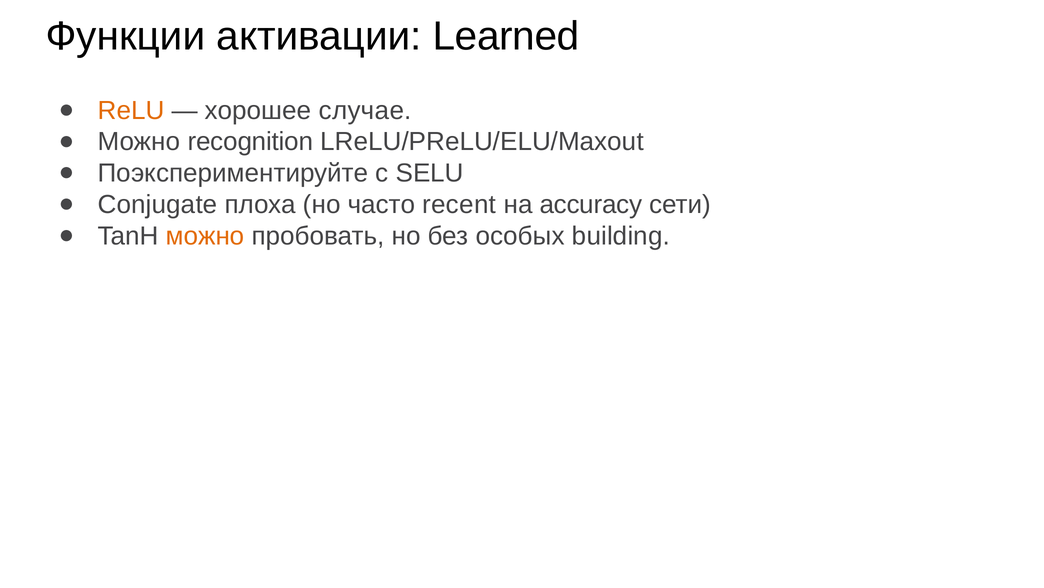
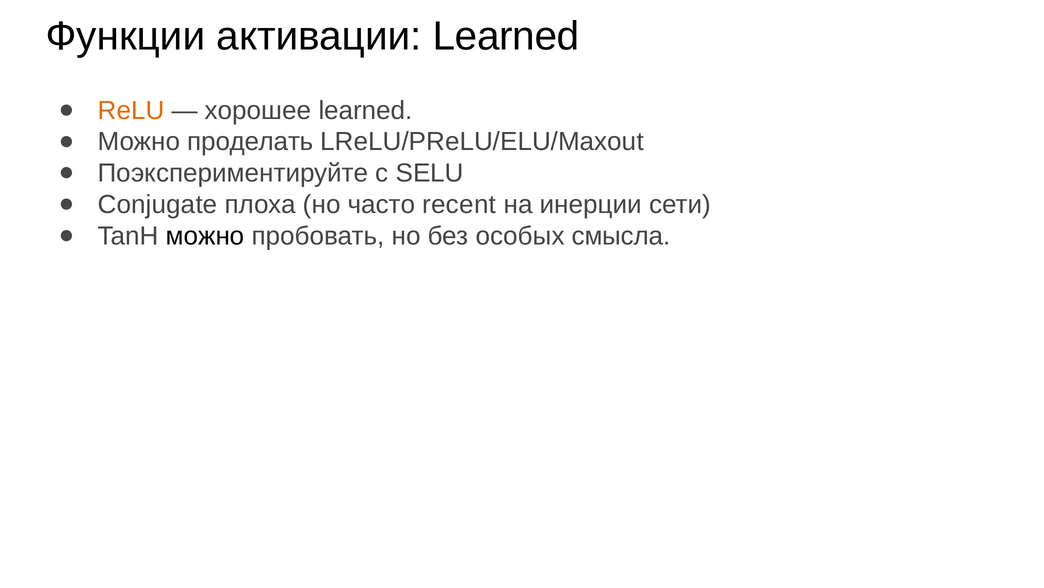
хорошее случае: случае -> learned (365, 110)
recognition: recognition -> проделать (250, 142)
accuracy: accuracy -> инерции (591, 204)
можно colour: orange -> black (205, 236)
building: building -> смысла (621, 236)
